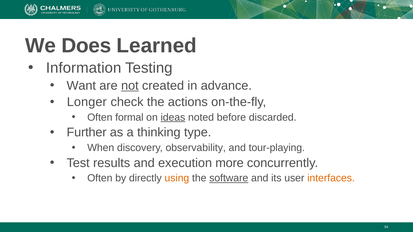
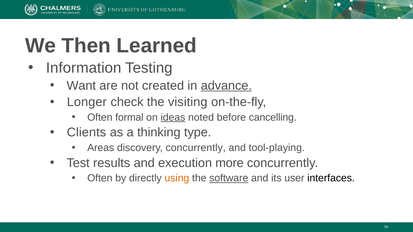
Does: Does -> Then (86, 46)
not underline: present -> none (130, 86)
advance underline: none -> present (226, 86)
actions: actions -> visiting (188, 102)
discarded: discarded -> cancelling (273, 117)
Further: Further -> Clients (86, 133)
When: When -> Areas (101, 148)
discovery observability: observability -> concurrently (196, 148)
tour-playing: tour-playing -> tool-playing (277, 148)
interfaces colour: orange -> black (331, 178)
